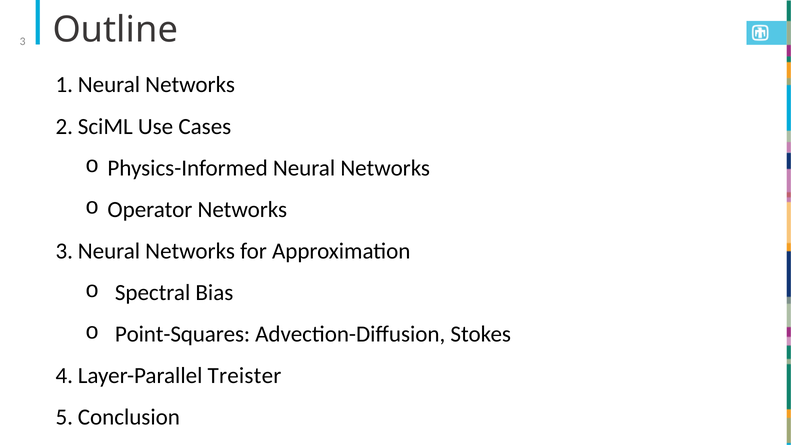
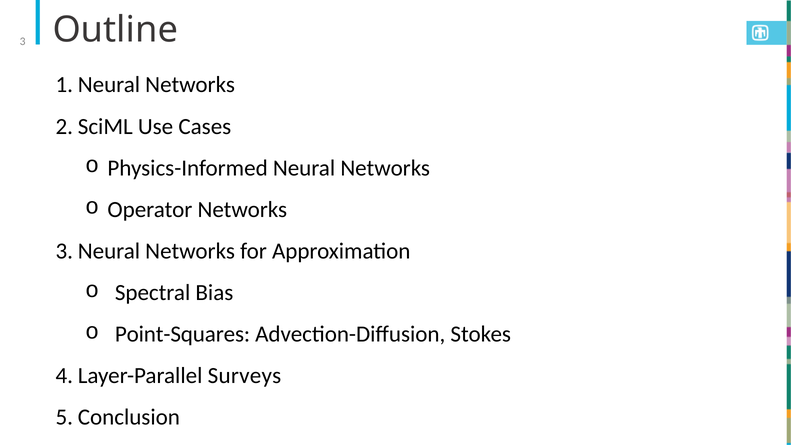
Treister: Treister -> Surveys (244, 376)
